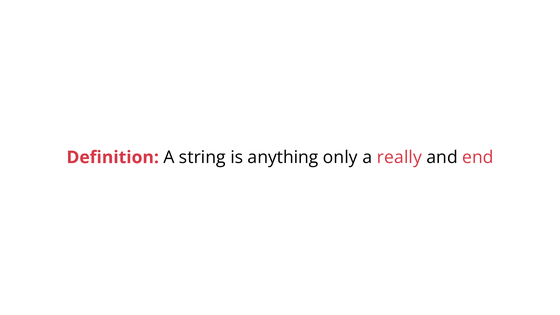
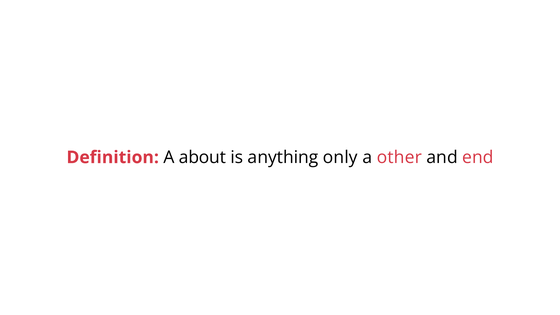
string: string -> about (203, 157)
really: really -> other (399, 157)
